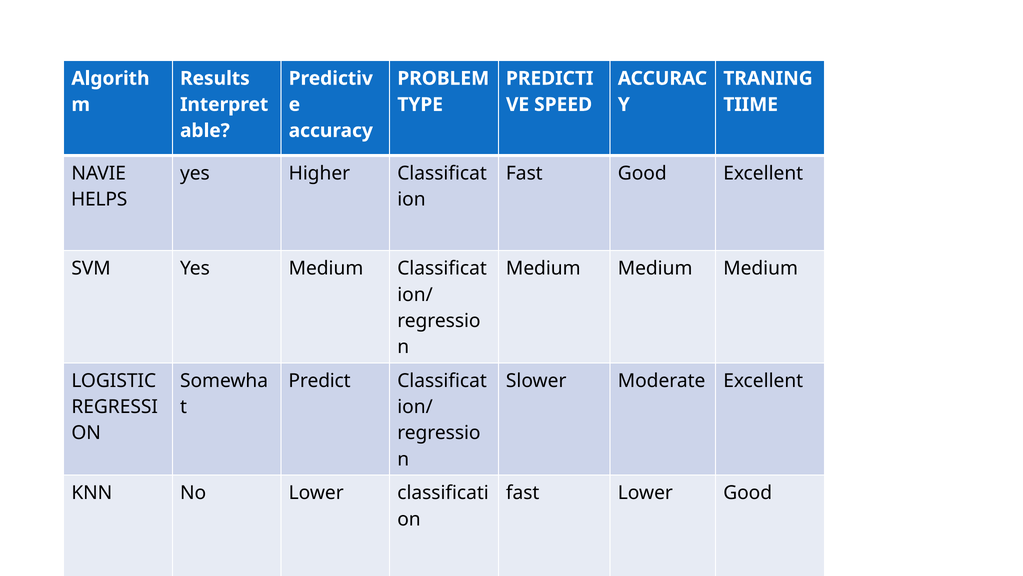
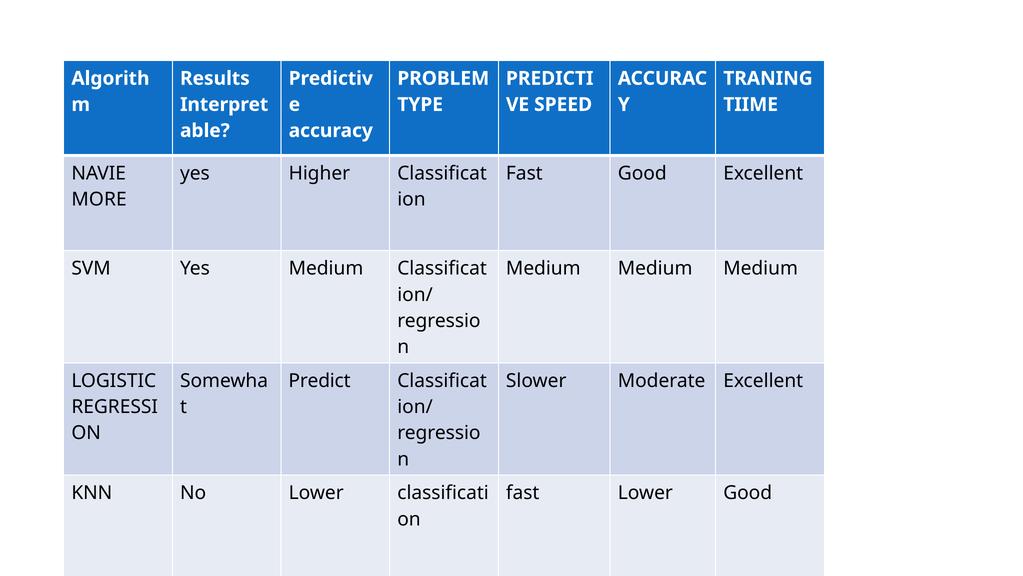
HELPS: HELPS -> MORE (99, 199)
